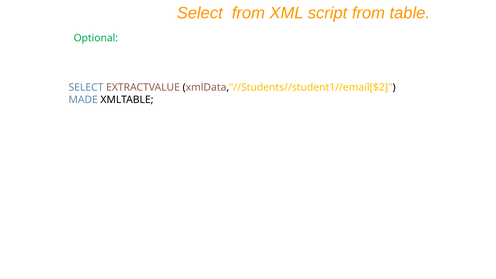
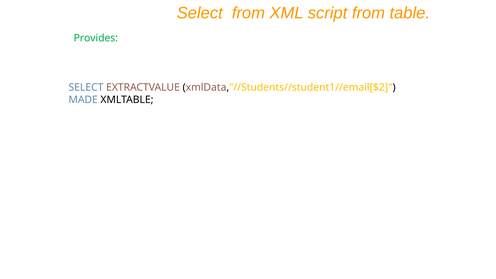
Optional: Optional -> Provides (96, 38)
